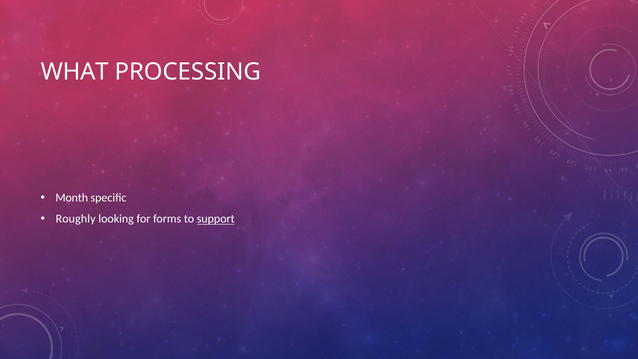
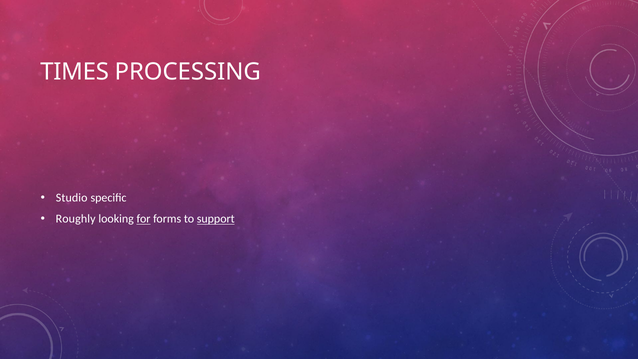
WHAT: WHAT -> TIMES (75, 72)
Month: Month -> Studio (72, 198)
for underline: none -> present (144, 219)
